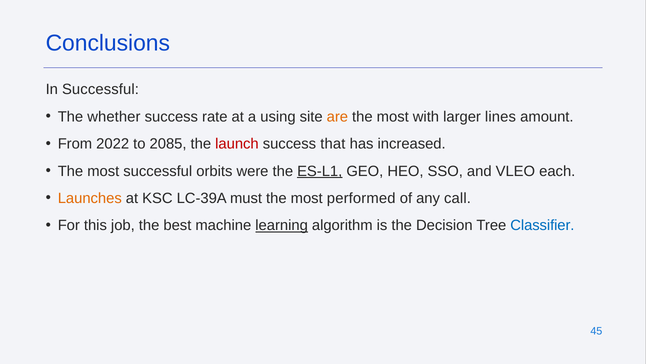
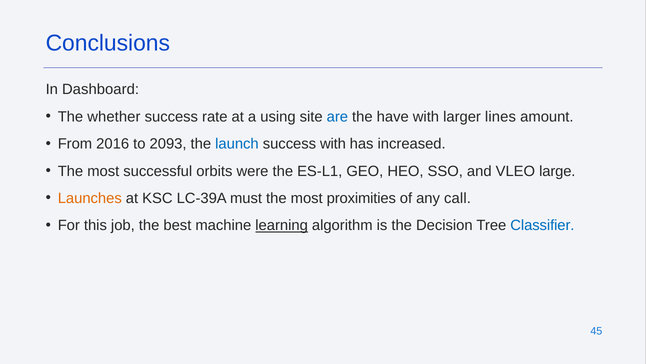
In Successful: Successful -> Dashboard (101, 89)
are colour: orange -> blue (337, 117)
most: most -> have (393, 117)
2022: 2022 -> 2016 (113, 144)
2085: 2085 -> 2093 (168, 144)
launch colour: red -> blue (237, 144)
success that: that -> with (333, 144)
ES-L1 underline: present -> none (320, 171)
each: each -> large (557, 171)
performed: performed -> proximities (361, 198)
